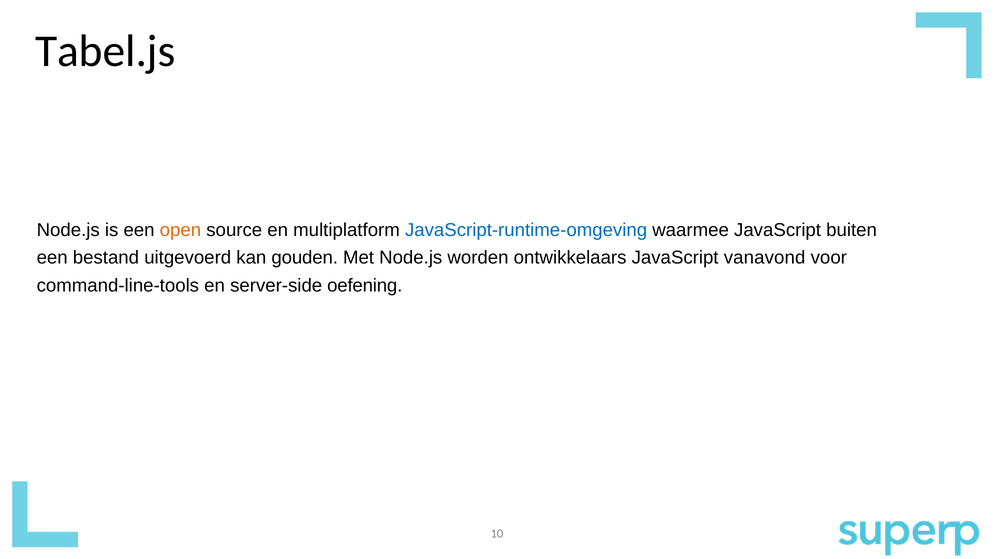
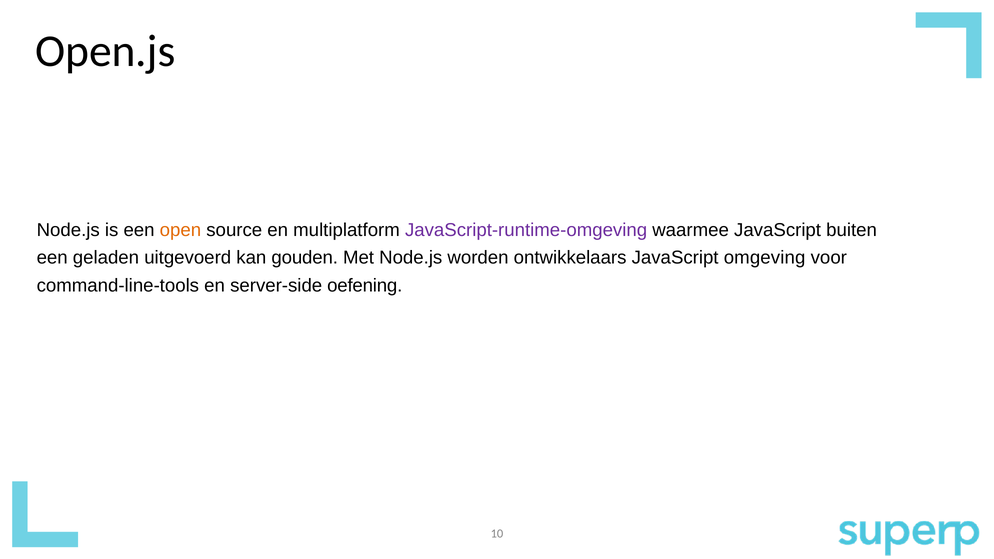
Tabel.js: Tabel.js -> Open.js (105, 51)
JavaScript-runtime-omgeving colour: blue -> purple (526, 230)
bestand: bestand -> geladen (106, 258)
vanavond: vanavond -> omgeving (765, 258)
